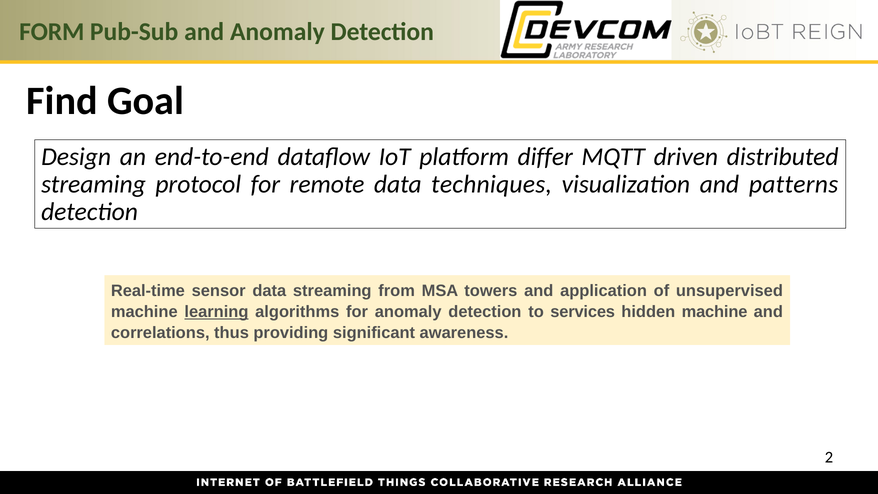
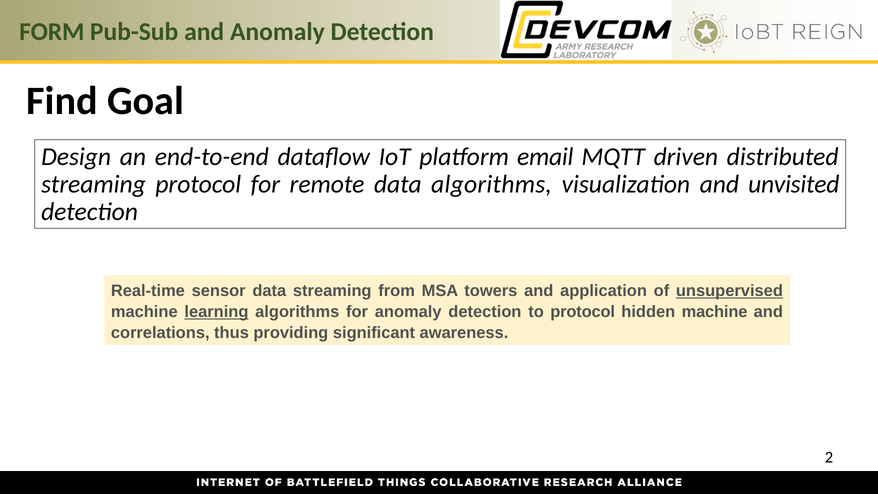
differ: differ -> email (545, 157)
data techniques: techniques -> algorithms (491, 184)
patterns: patterns -> unvisited (794, 184)
unsupervised underline: none -> present (729, 291)
to services: services -> protocol (583, 312)
